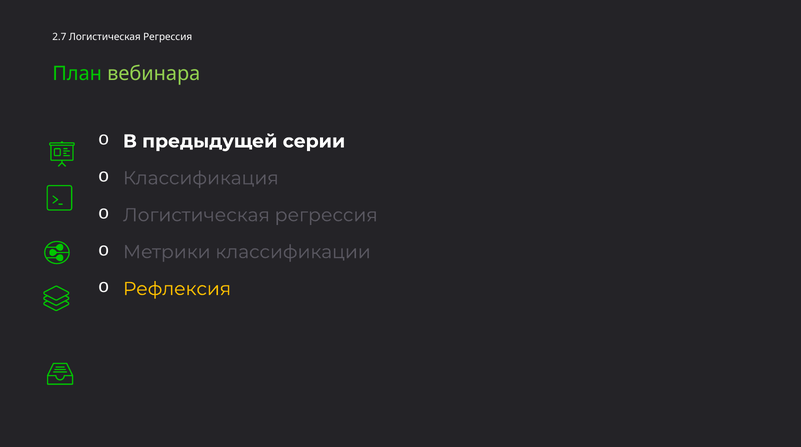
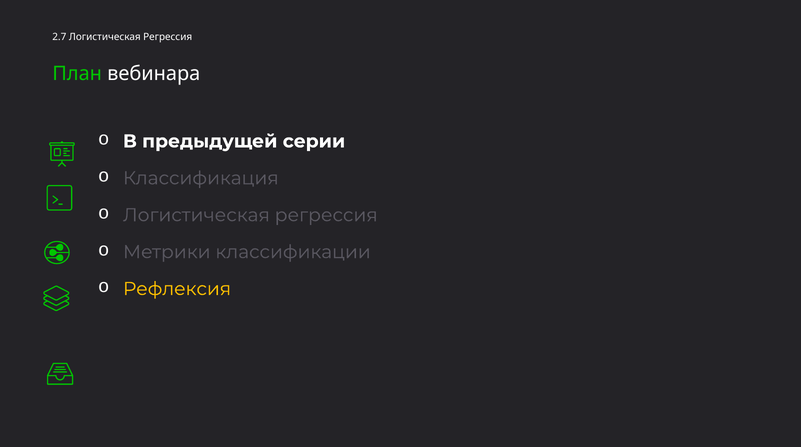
вебинара colour: light green -> white (154, 74)
